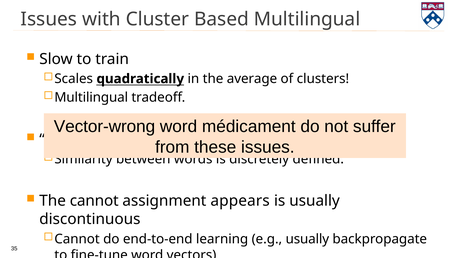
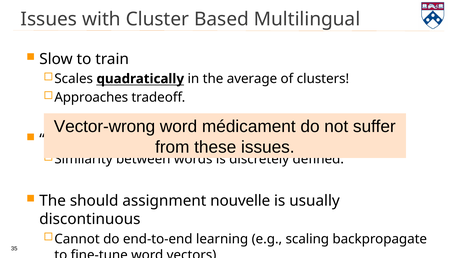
Multilingual: Multilingual -> Approaches (91, 98)
The cannot: cannot -> should (94, 201)
appears: appears -> nouvelle (240, 201)
e.g usually: usually -> scaling (307, 239)
